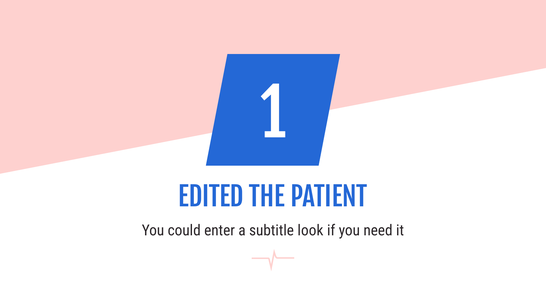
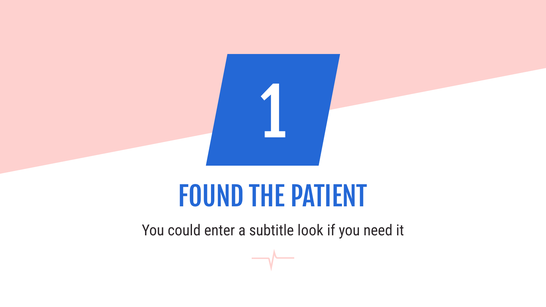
EDITED: EDITED -> FOUND (211, 198)
